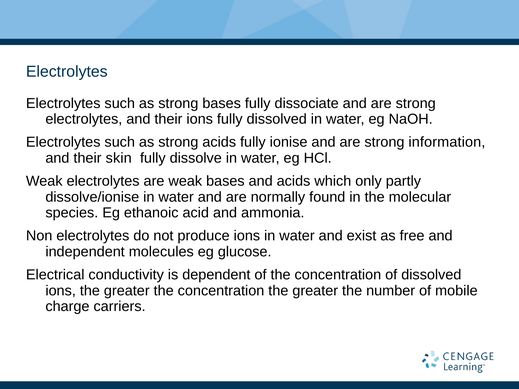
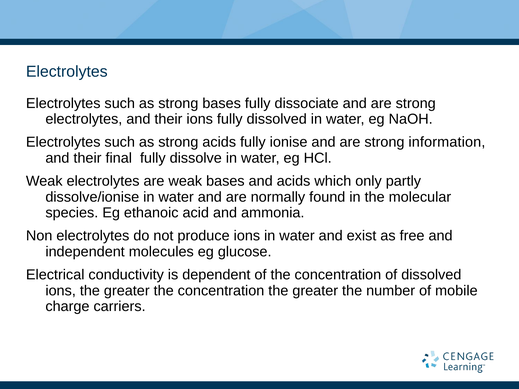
skin: skin -> final (119, 158)
